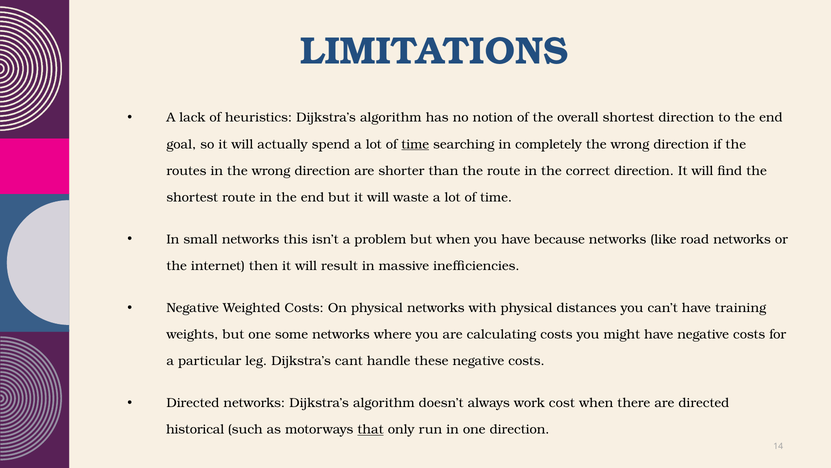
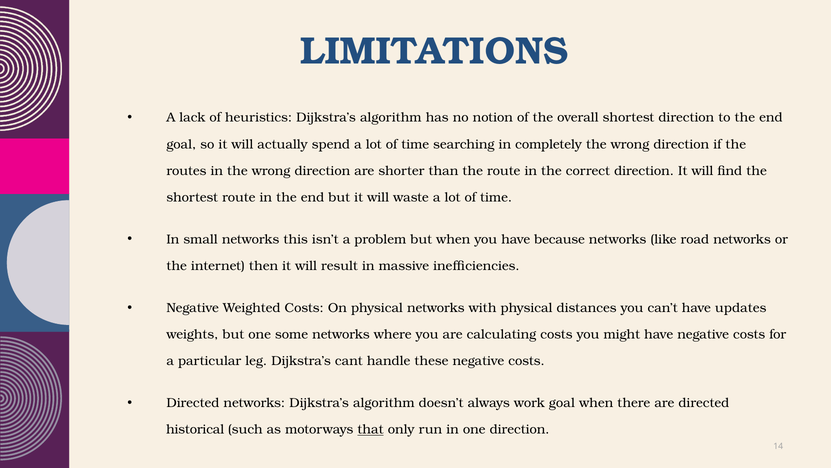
time underline: present -> none (415, 144)
training: training -> updates (741, 308)
work cost: cost -> goal (562, 403)
